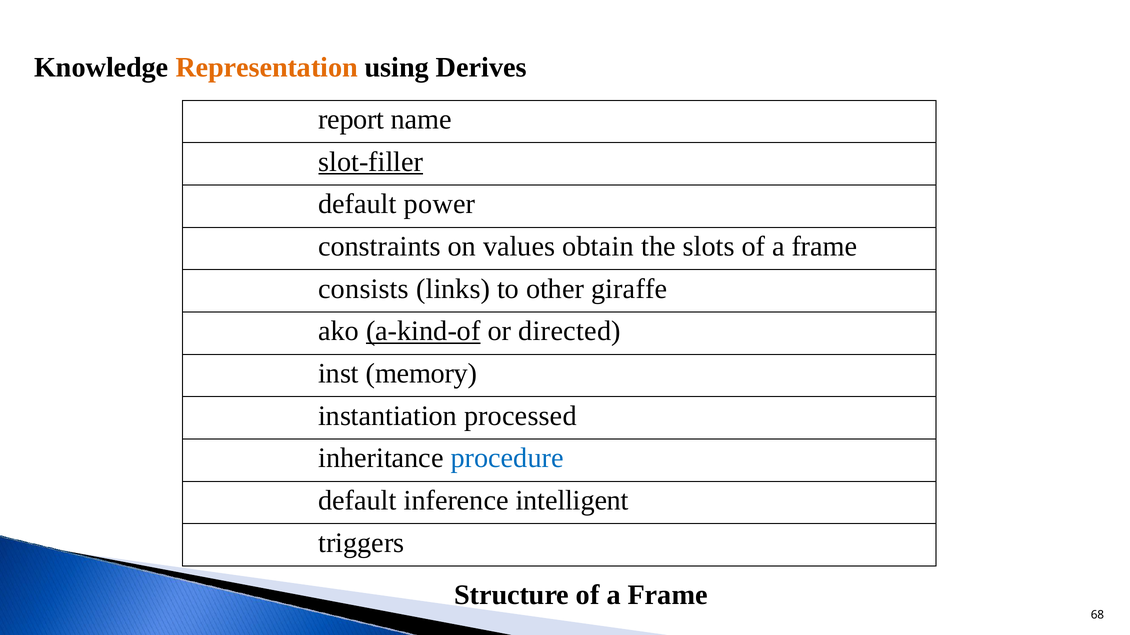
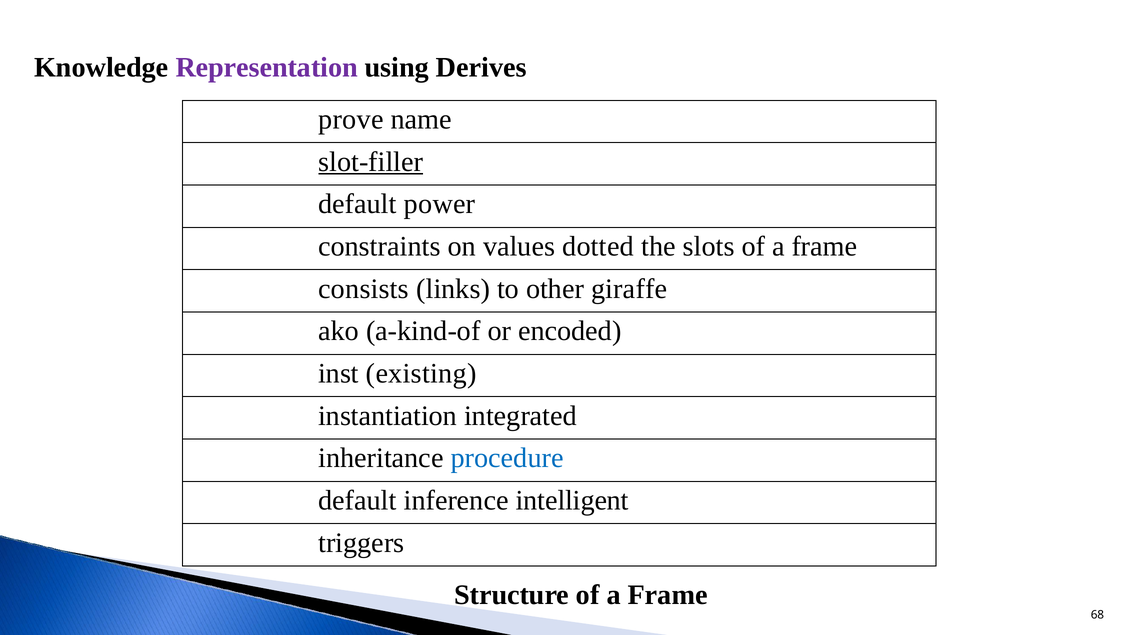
Representation colour: orange -> purple (267, 67)
report: report -> prove (351, 120)
obtain: obtain -> dotted (598, 247)
a-kind-of underline: present -> none (423, 331)
directed: directed -> encoded (570, 331)
memory: memory -> existing (421, 374)
processed: processed -> integrated (521, 416)
